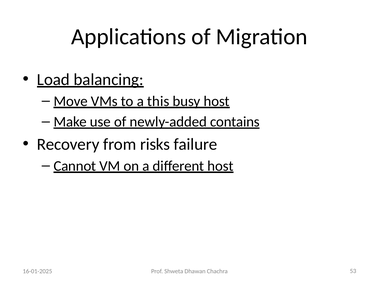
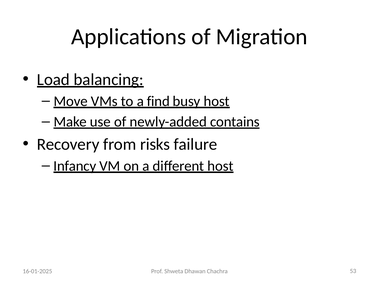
this: this -> find (158, 101)
Cannot: Cannot -> Infancy (75, 166)
